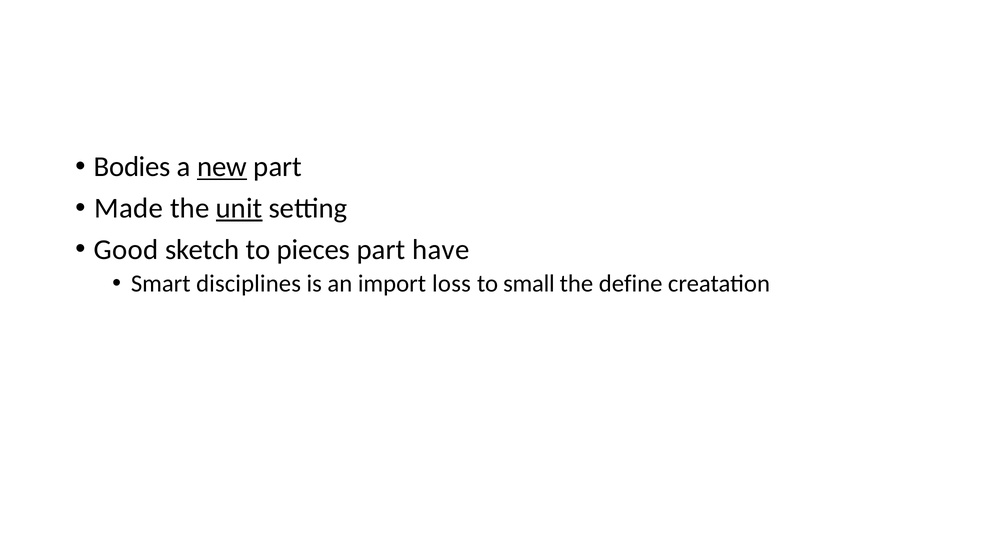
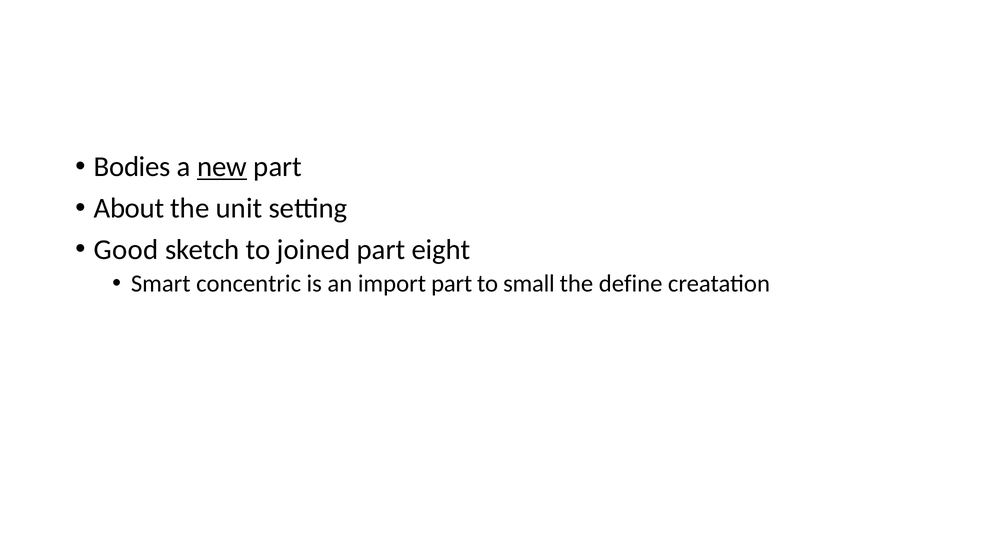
Made: Made -> About (129, 208)
unit underline: present -> none (239, 208)
pieces: pieces -> joined (314, 250)
have: have -> eight (441, 250)
disciplines: disciplines -> concentric (249, 284)
import loss: loss -> part (452, 284)
